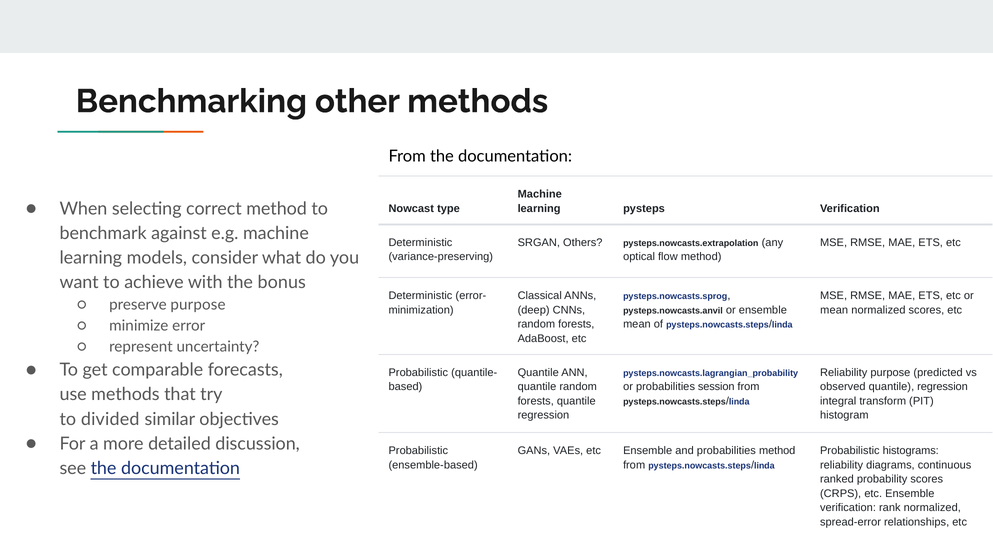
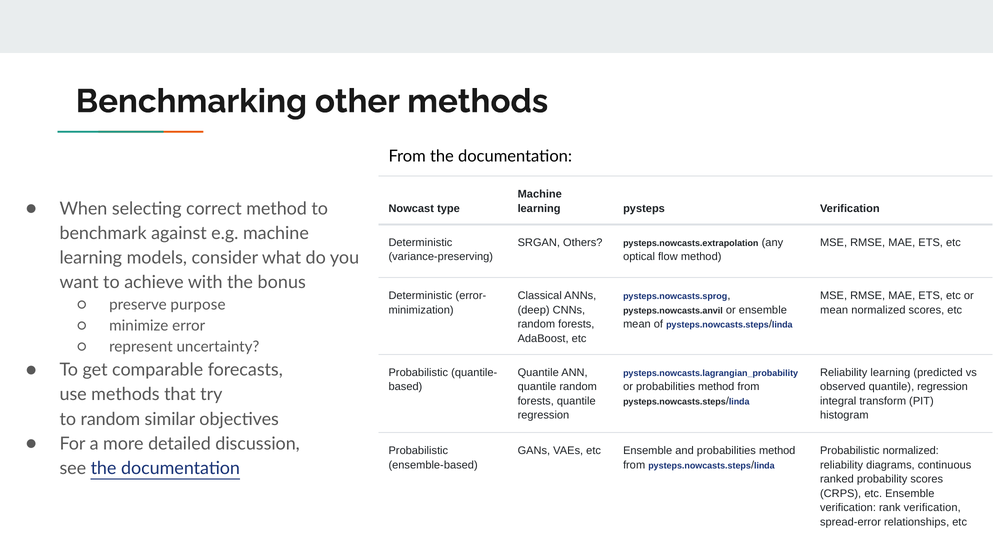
Reliability purpose: purpose -> learning (890, 373)
or probabilities session: session -> method (716, 387)
to divided: divided -> random (110, 420)
Probabilistic histograms: histograms -> normalized (911, 451)
rank normalized: normalized -> verification (932, 508)
